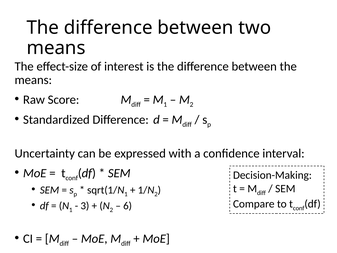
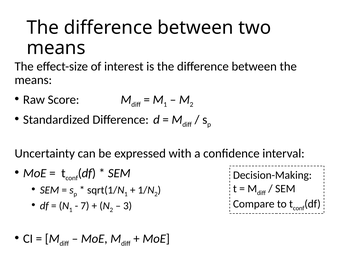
3: 3 -> 7 (85, 206)
6: 6 -> 3 (128, 206)
